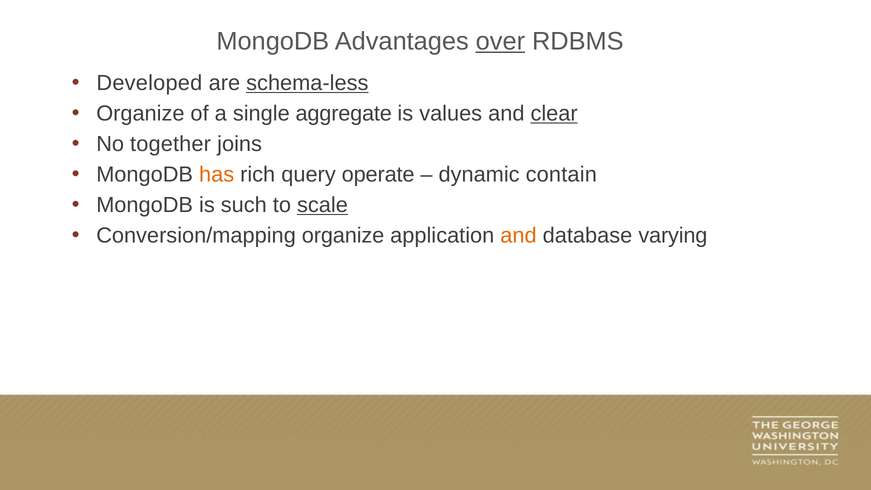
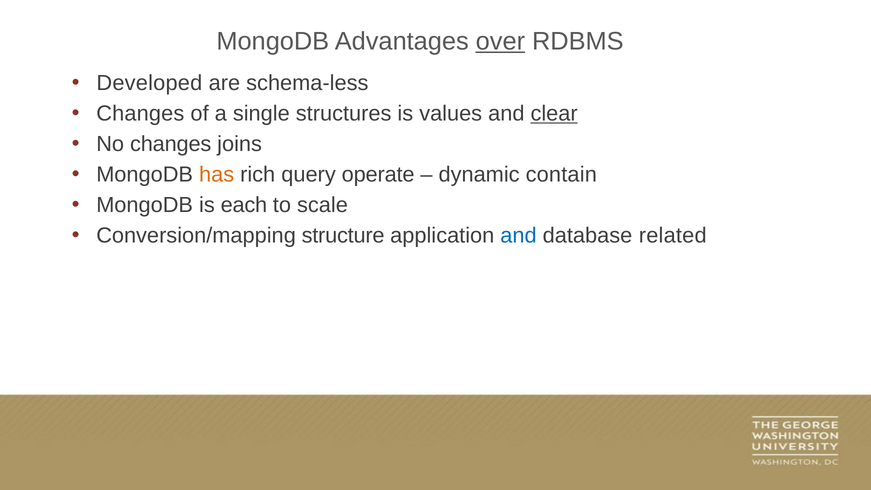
schema-less underline: present -> none (307, 83)
Organize: Organize -> Changes (140, 114)
aggregate: aggregate -> structures (344, 114)
No together: together -> changes (171, 144)
such: such -> each (244, 205)
scale underline: present -> none (322, 205)
Conversion/mapping organize: organize -> structure (343, 236)
and colour: orange -> blue (519, 236)
varying: varying -> related (673, 236)
